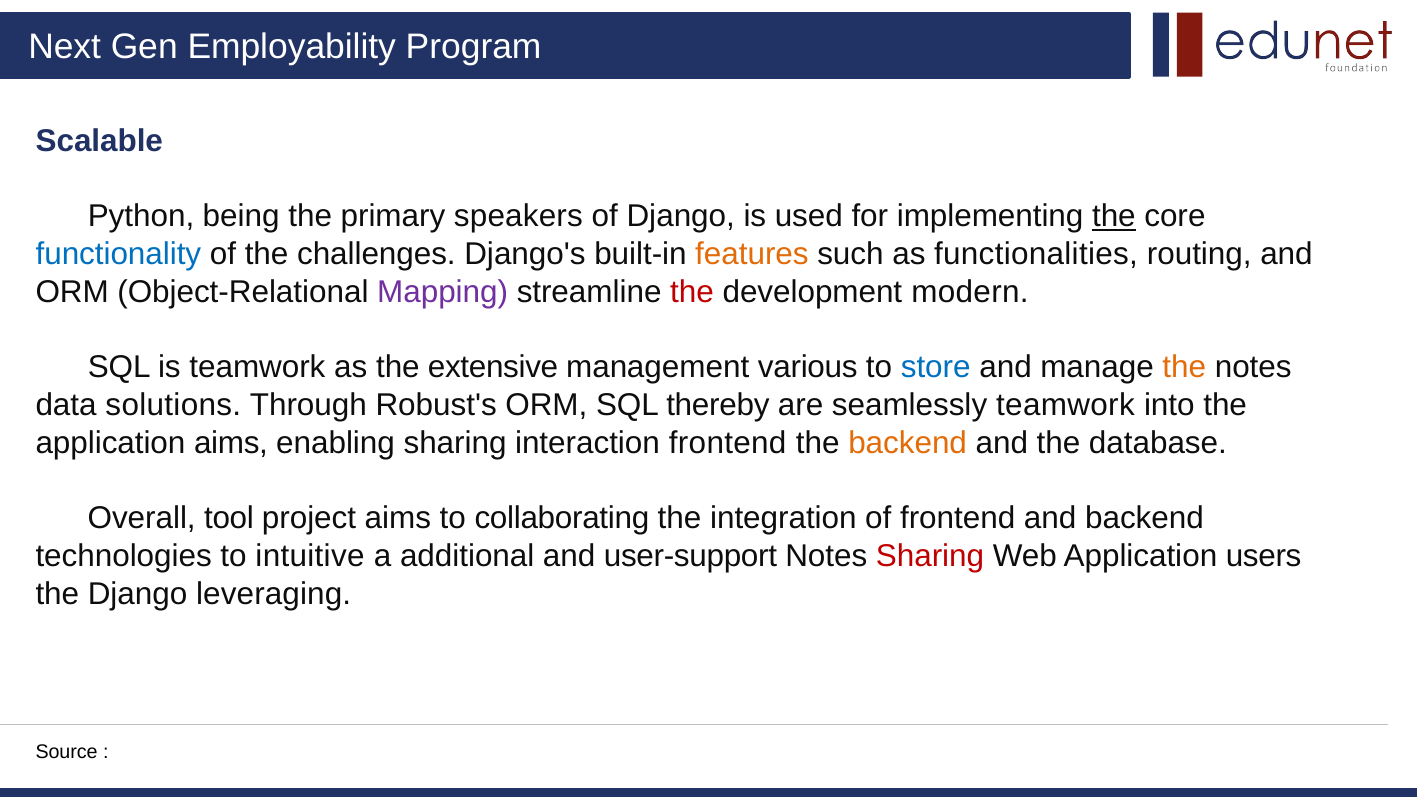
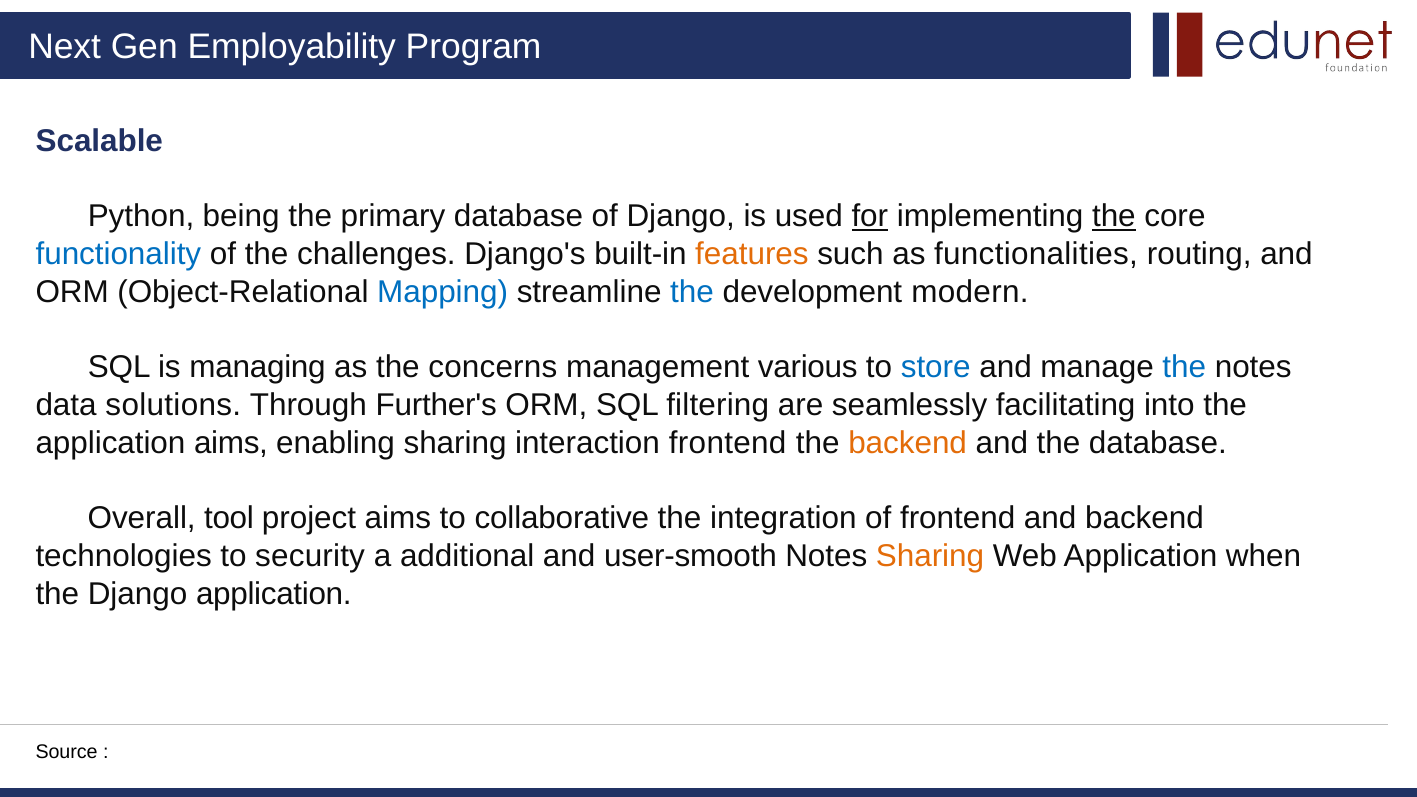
primary speakers: speakers -> database (519, 217)
for underline: none -> present (870, 217)
Mapping colour: purple -> blue (443, 292)
the colour: red -> blue (692, 292)
is teamwork: teamwork -> managing (258, 368)
extensive: extensive -> concerns (493, 368)
the colour: orange -> blue (1184, 368)
Robust's: Robust's -> Further's (436, 405)
thereby: thereby -> filtering (718, 405)
seamlessly teamwork: teamwork -> facilitating (1066, 405)
collaborating: collaborating -> collaborative (562, 519)
intuitive: intuitive -> security (310, 556)
user-support: user-support -> user-smooth (690, 556)
Sharing colour: red -> orange (930, 556)
users: users -> when (1264, 556)
Django leveraging: leveraging -> application (274, 594)
